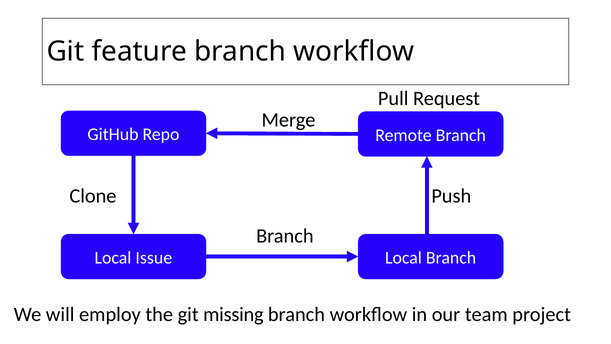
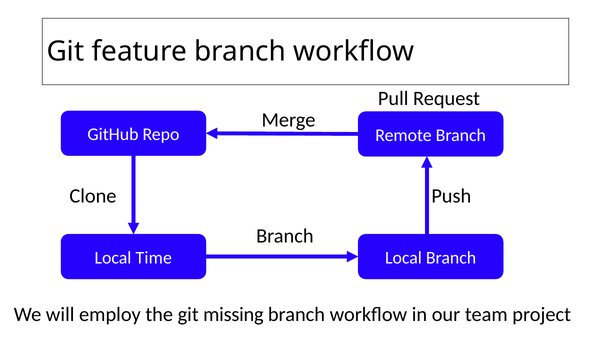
Issue: Issue -> Time (154, 258)
